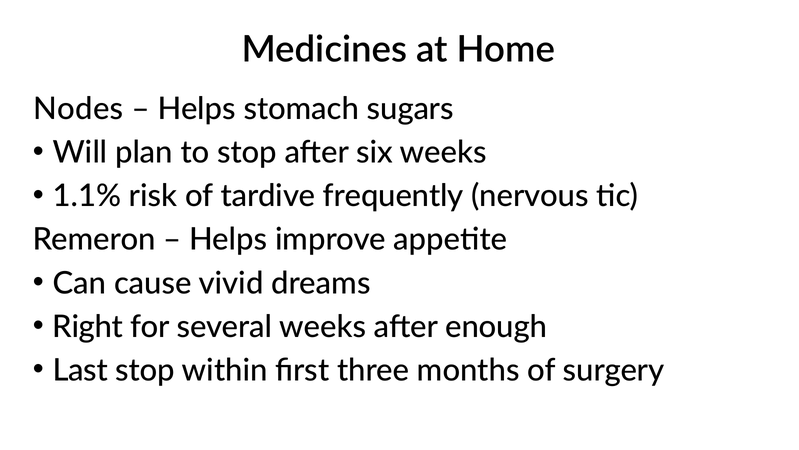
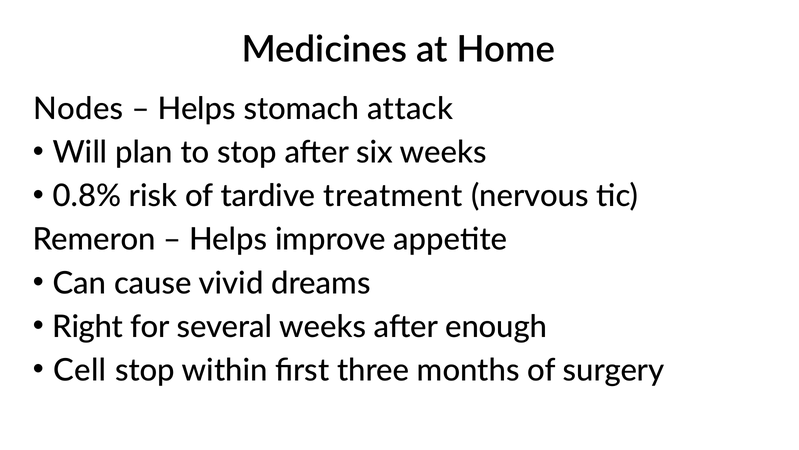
sugars: sugars -> attack (410, 109)
1.1%: 1.1% -> 0.8% (87, 196)
frequently: frequently -> treatment (393, 196)
Last: Last -> Cell (80, 370)
